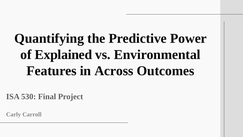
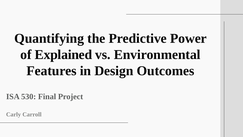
Across: Across -> Design (114, 71)
